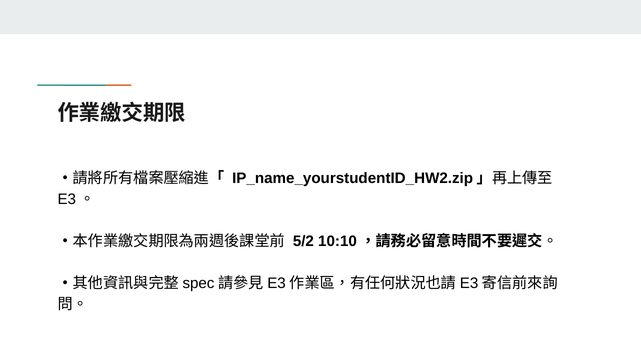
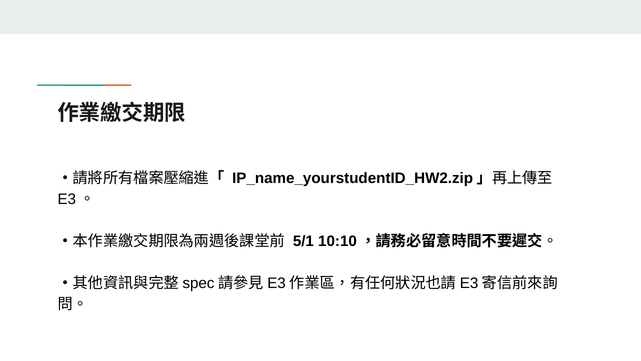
5/2: 5/2 -> 5/1 (303, 241)
